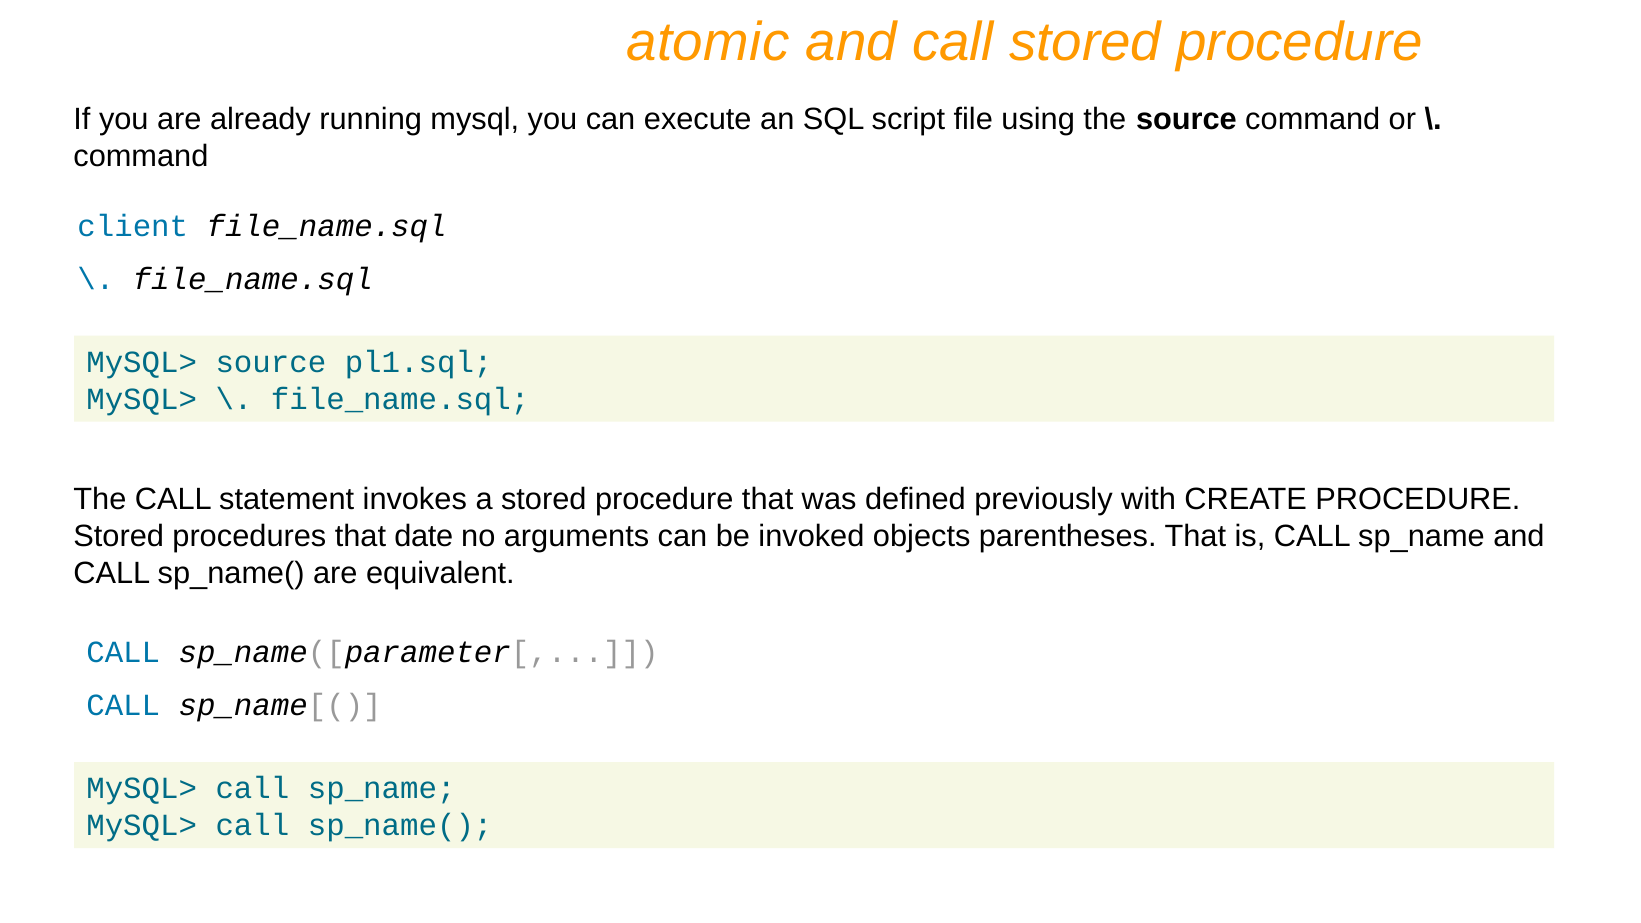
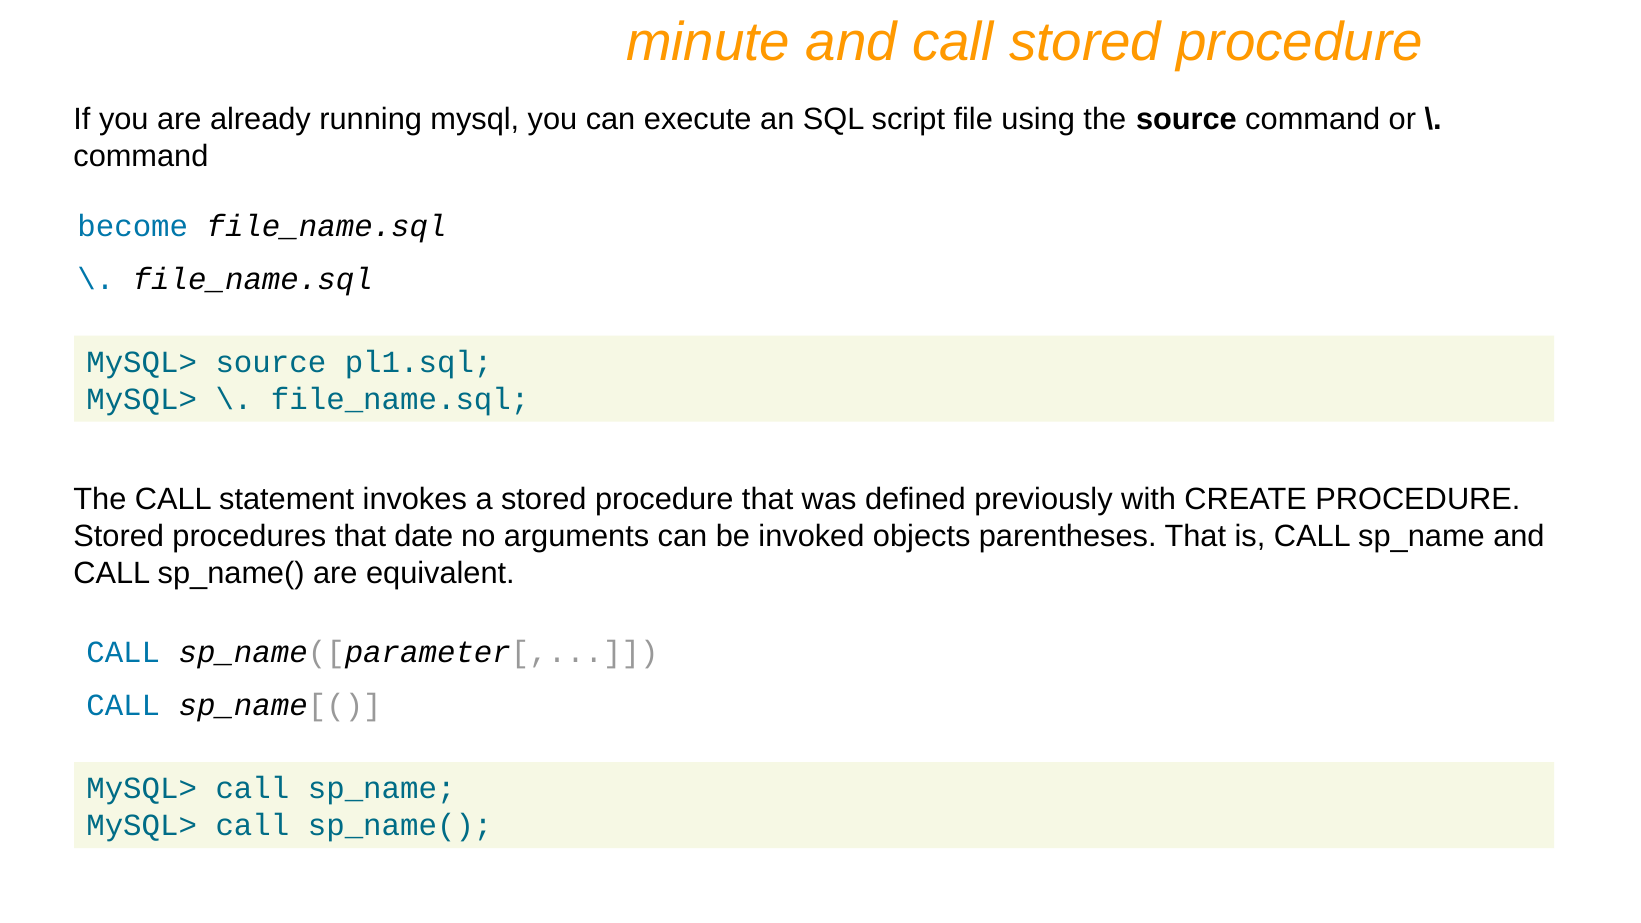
atomic: atomic -> minute (708, 43)
client: client -> become (133, 226)
